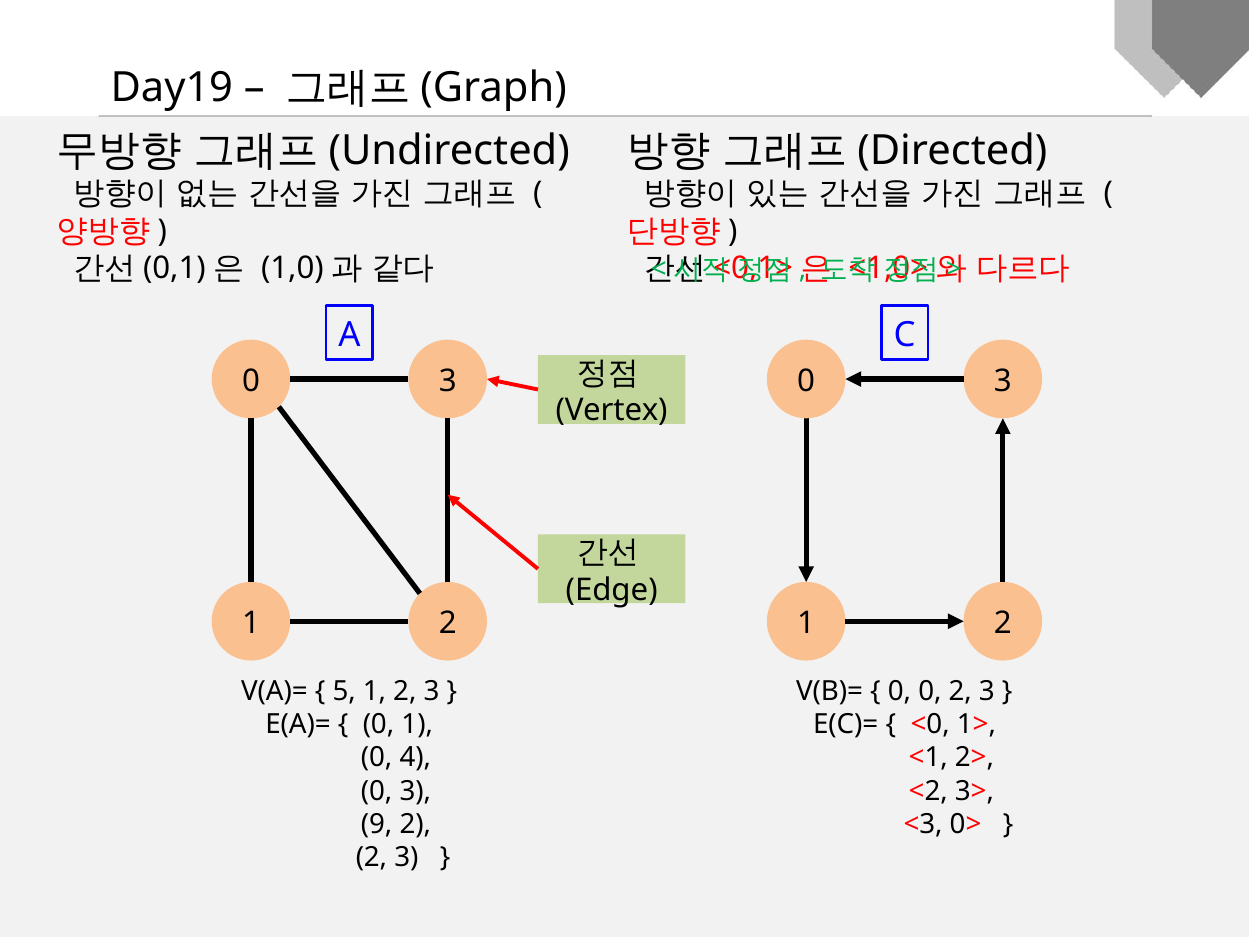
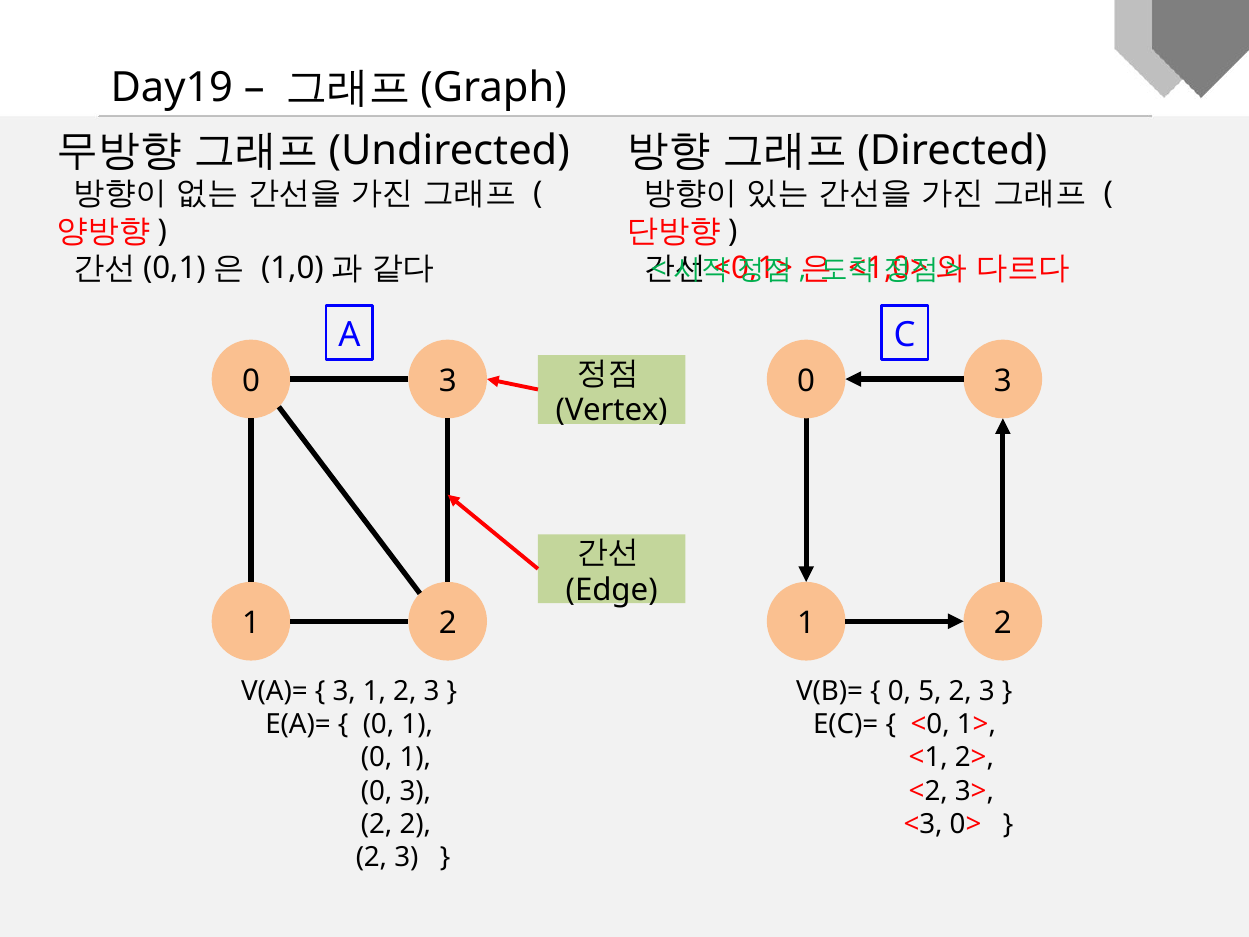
5: 5 -> 3 (344, 691)
0 0: 0 -> 5 (930, 691)
4: 4 -> 1 (415, 757)
9: 9 -> 2 (377, 824)
